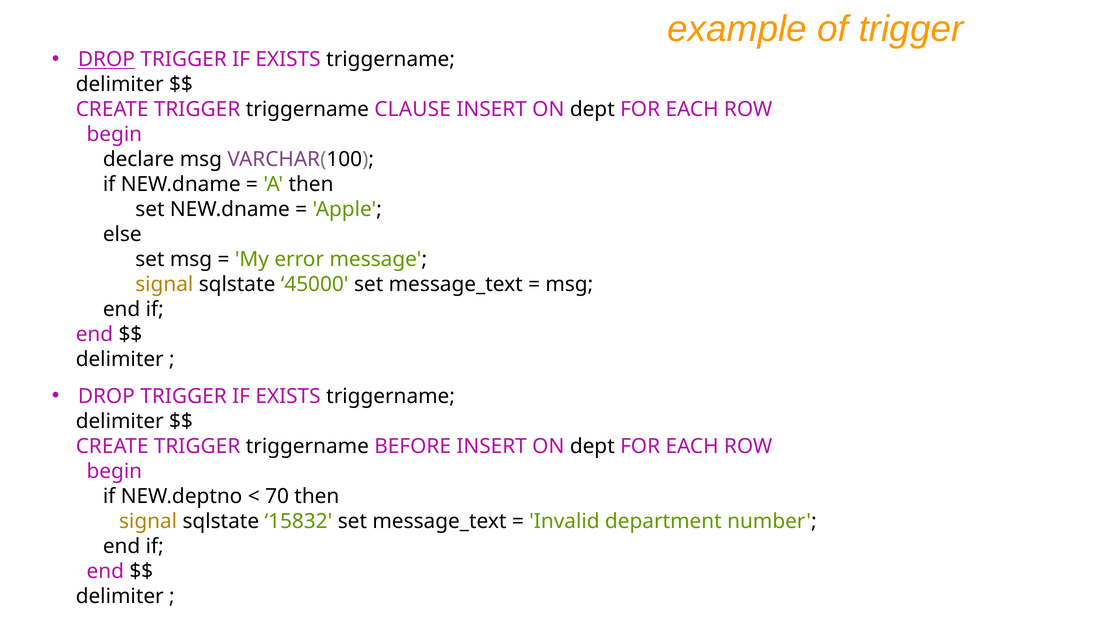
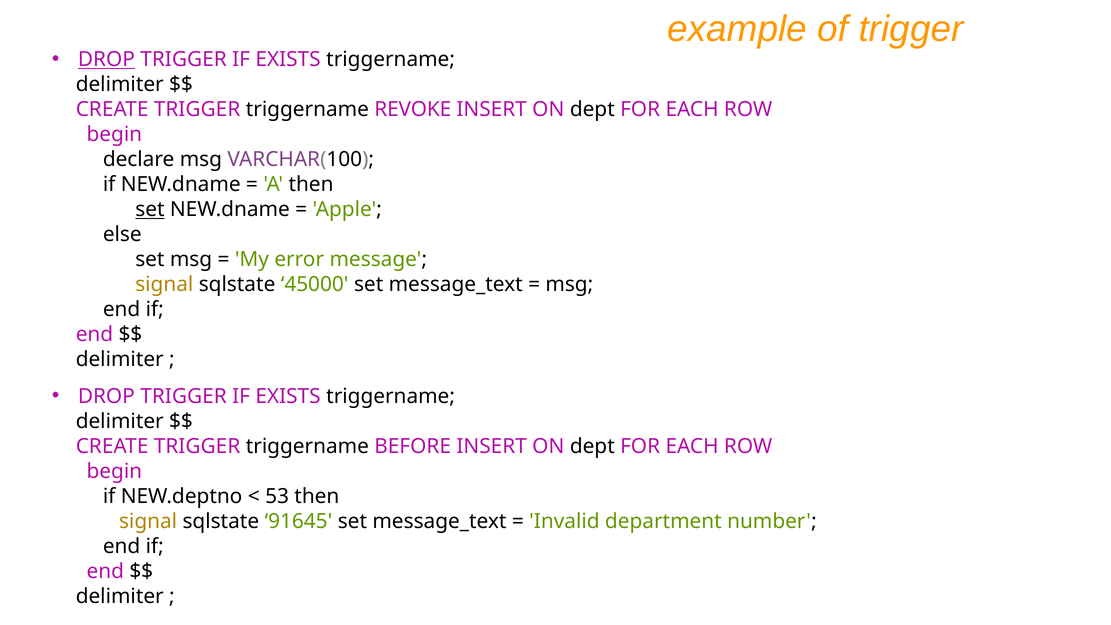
CLAUSE: CLAUSE -> REVOKE (413, 110)
set underline: none -> present (150, 210)
70: 70 -> 53 (277, 496)
15832: 15832 -> 91645 (298, 521)
